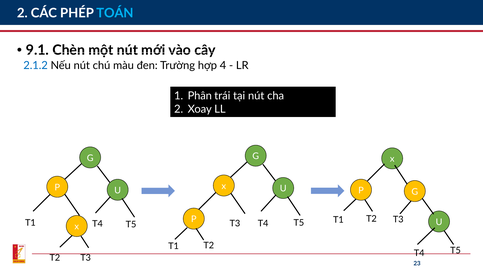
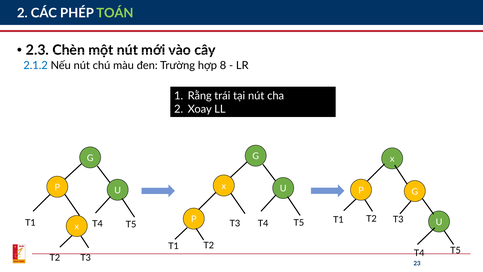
TOÁN colour: light blue -> light green (115, 13)
9.1: 9.1 -> 2.3 (37, 50)
4: 4 -> 8 (223, 66)
Phân: Phân -> Rằng (200, 96)
